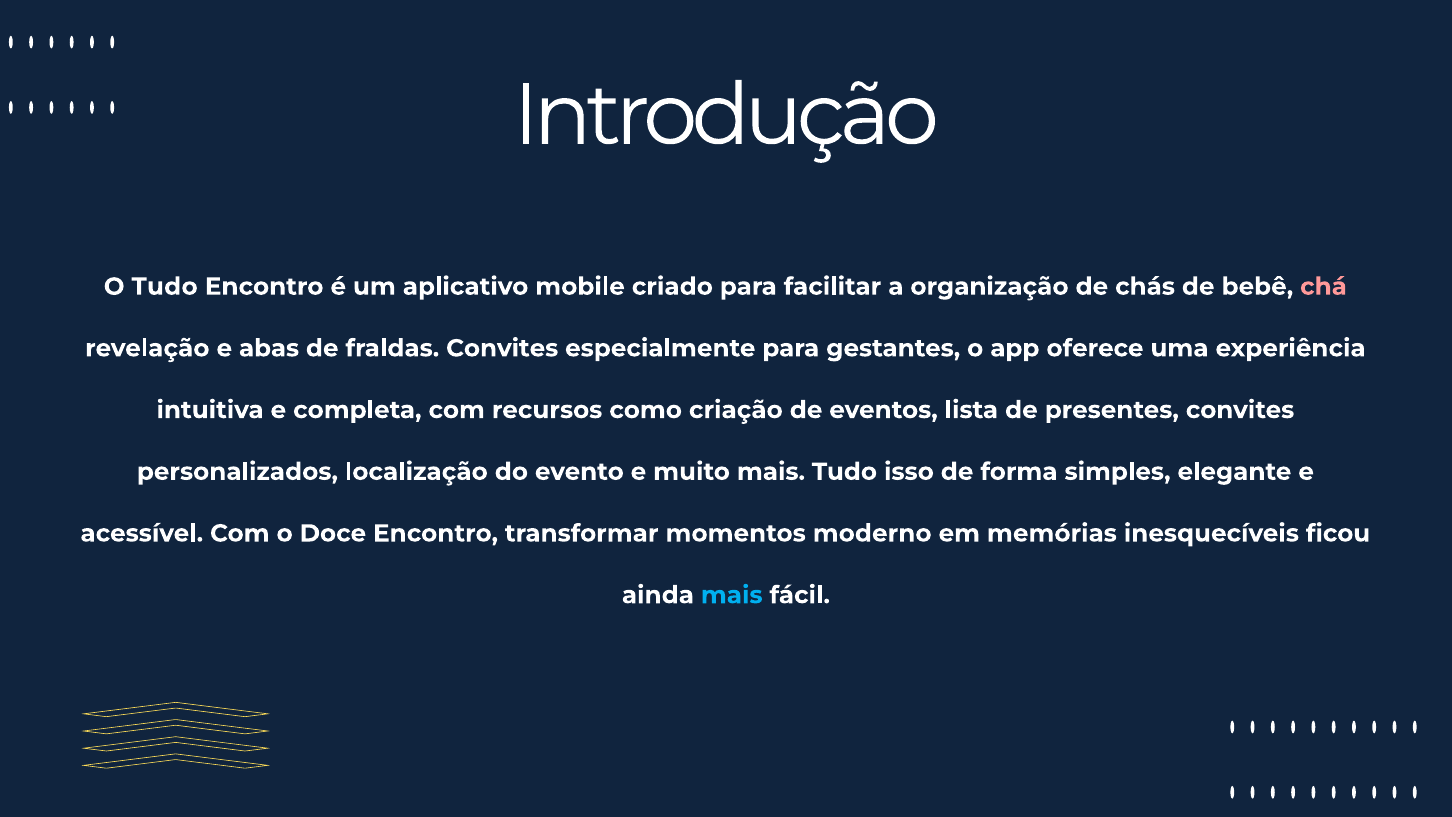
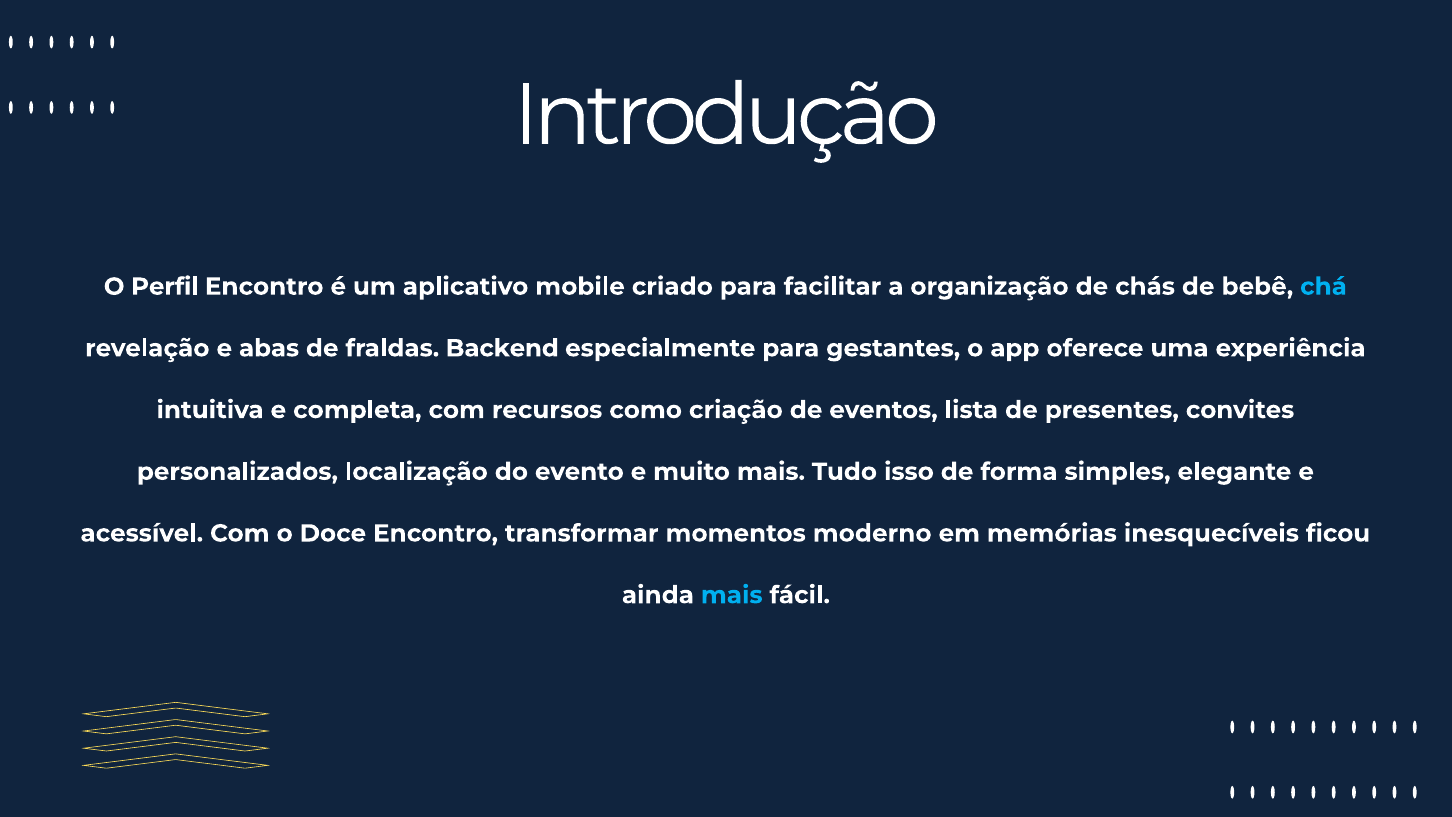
O Tudo: Tudo -> Perfil (165, 287)
chá colour: pink -> light blue (1324, 287)
fraldas Convites: Convites -> Backend (502, 348)
